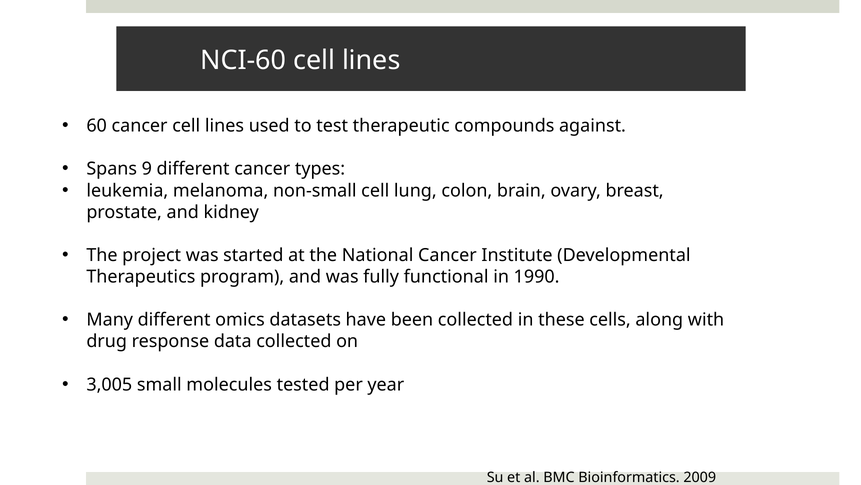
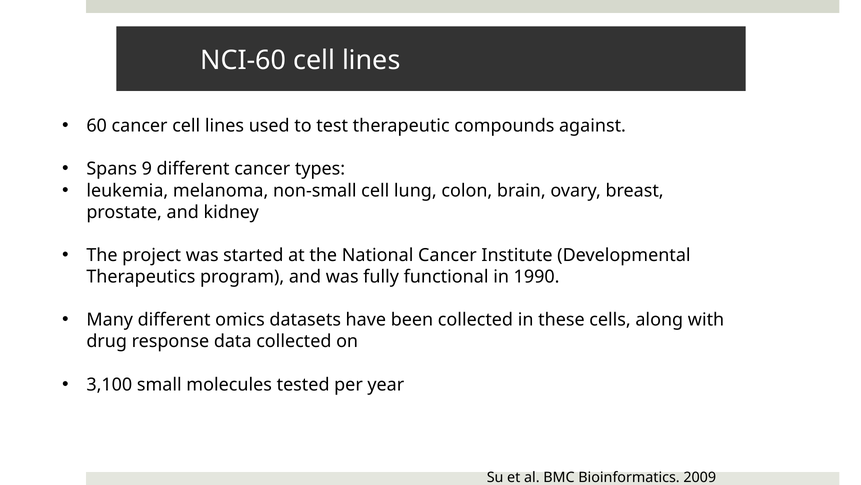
3,005: 3,005 -> 3,100 (109, 384)
